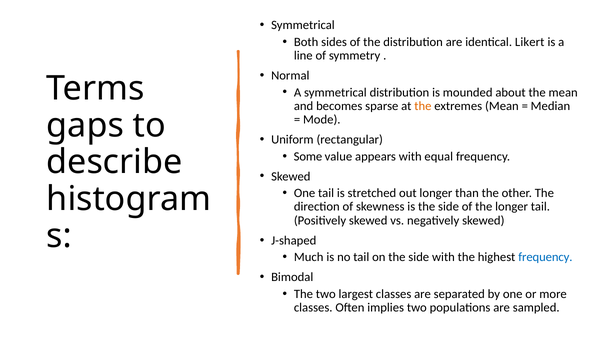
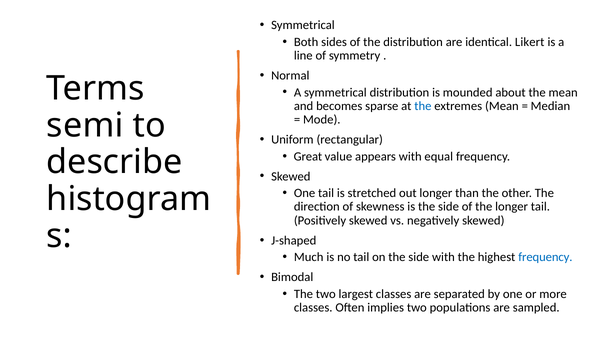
the colour: orange -> blue (423, 106)
gaps: gaps -> semi (85, 125)
Some: Some -> Great (308, 157)
